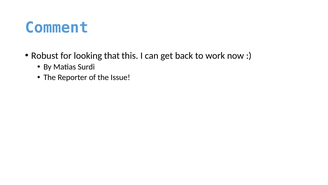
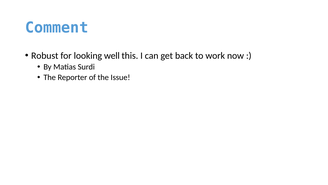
that: that -> well (112, 55)
